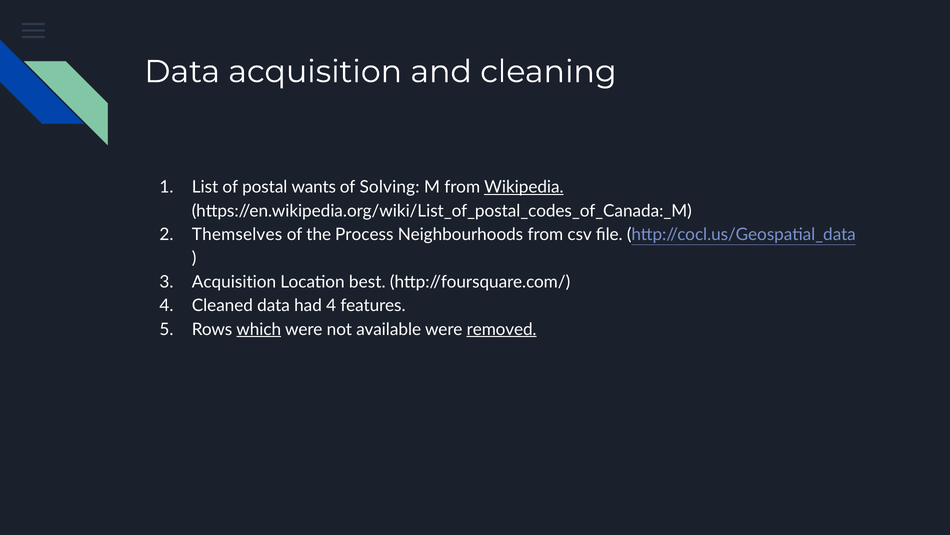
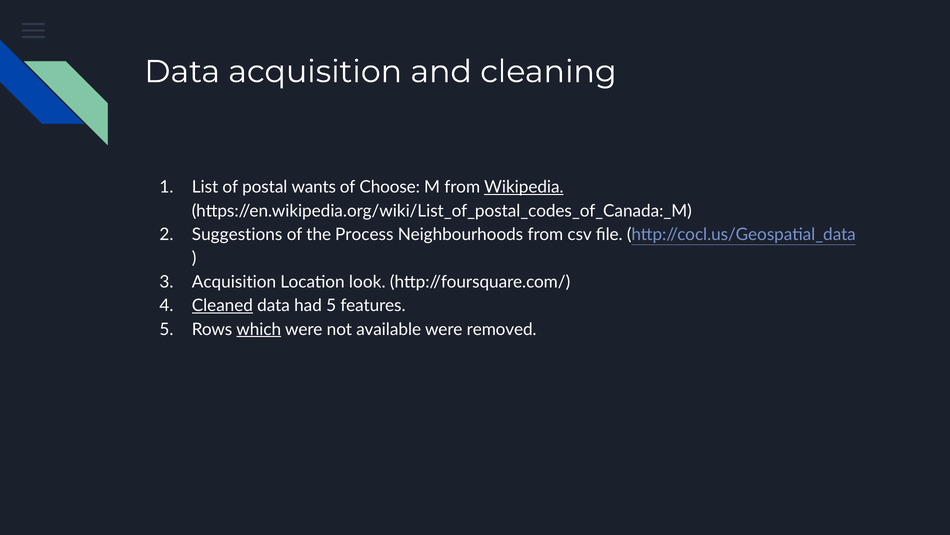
Solving: Solving -> Choose (390, 187)
Themselves: Themselves -> Suggestions (237, 234)
best: best -> look (367, 282)
Cleaned underline: none -> present (222, 305)
had 4: 4 -> 5 (331, 305)
removed underline: present -> none (502, 329)
